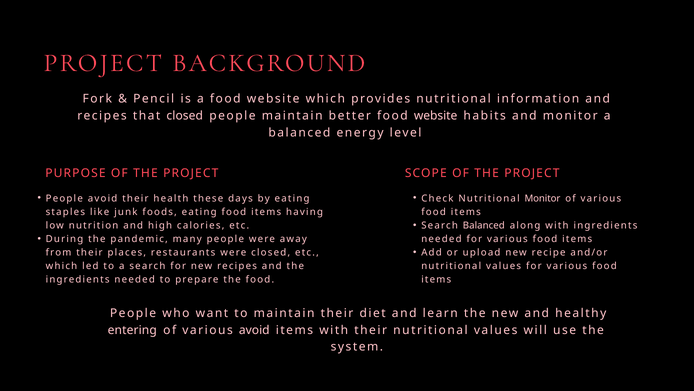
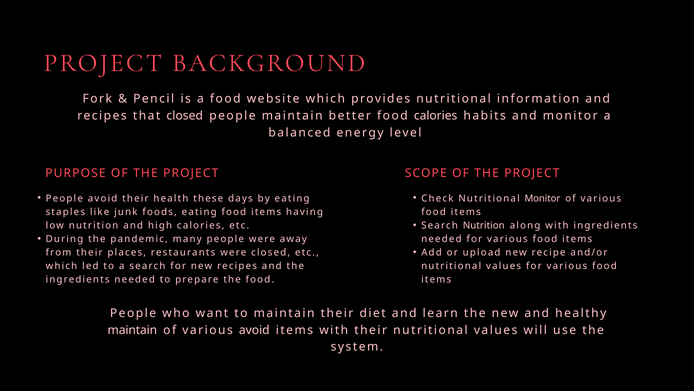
better food website: website -> calories (436, 116)
Search Balanced: Balanced -> Nutrition (484, 225)
entering: entering -> maintain (132, 330)
